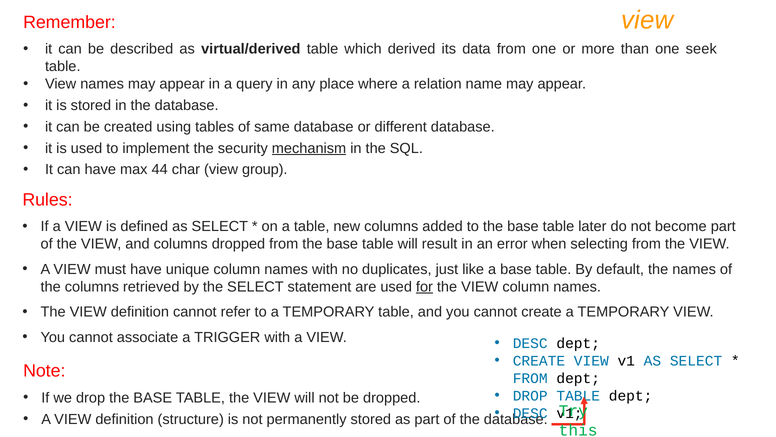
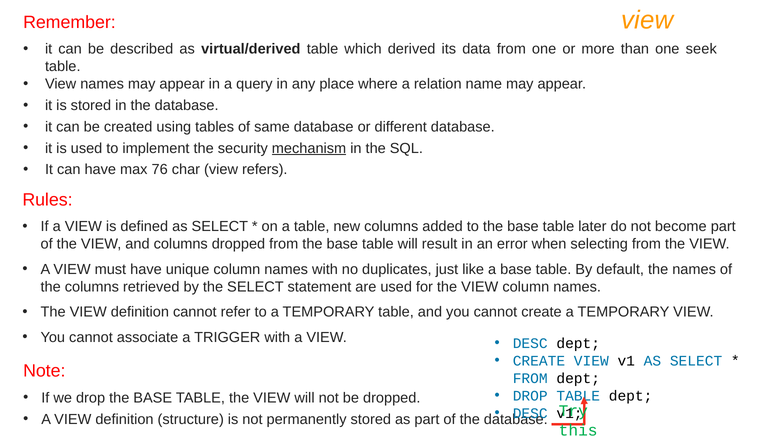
44: 44 -> 76 (160, 169)
group: group -> refers (265, 169)
for underline: present -> none (424, 286)
